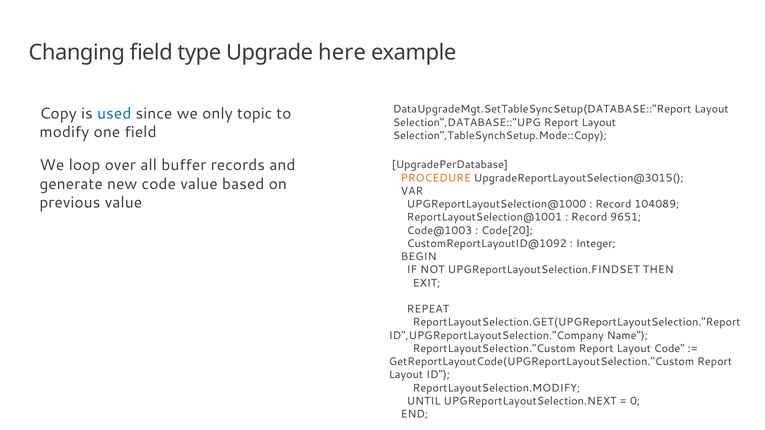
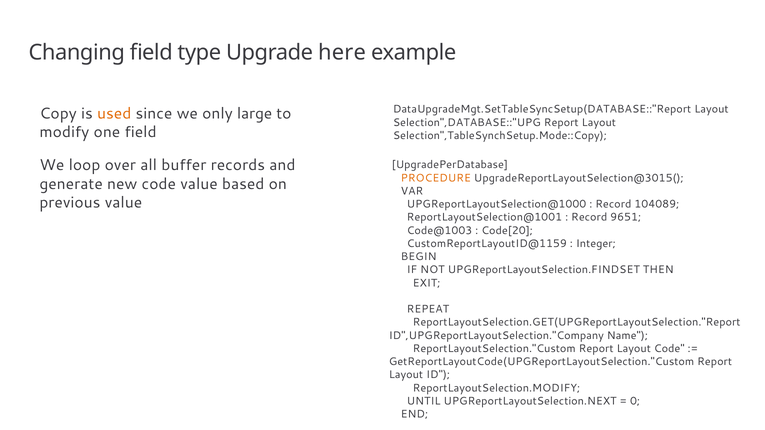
used colour: blue -> orange (114, 114)
topic: topic -> large (255, 114)
CustomReportLayoutID@1092: CustomReportLayoutID@1092 -> CustomReportLayoutID@1159 (487, 244)
